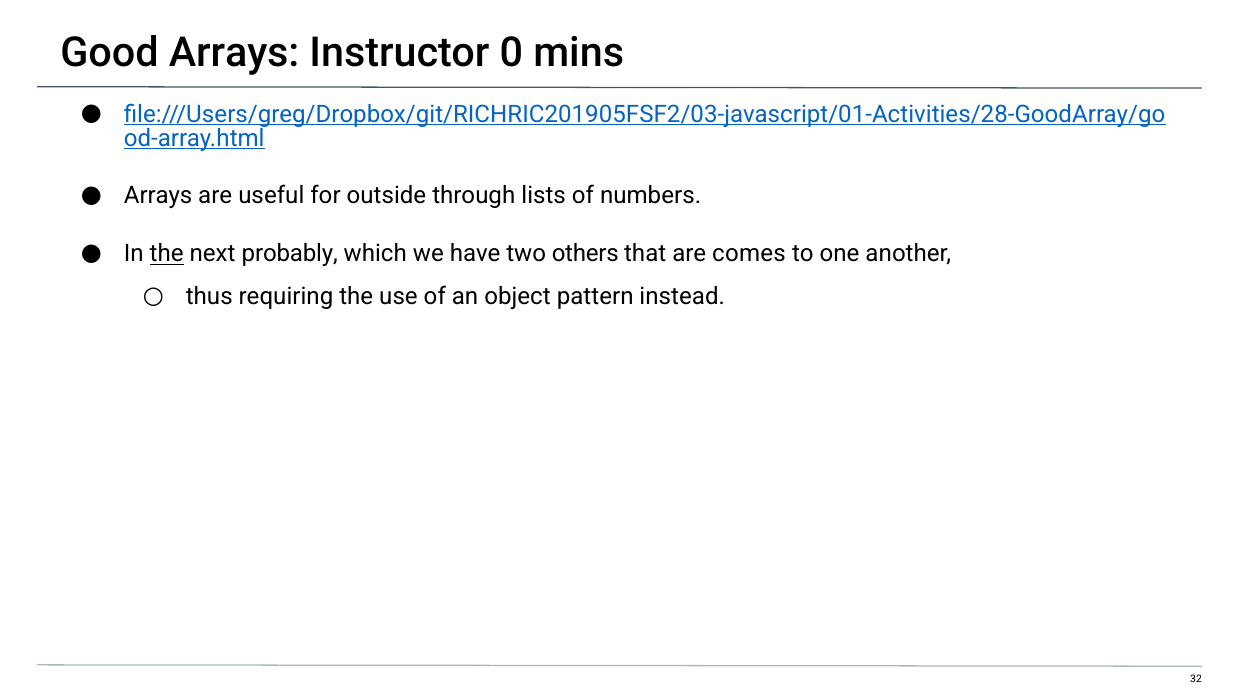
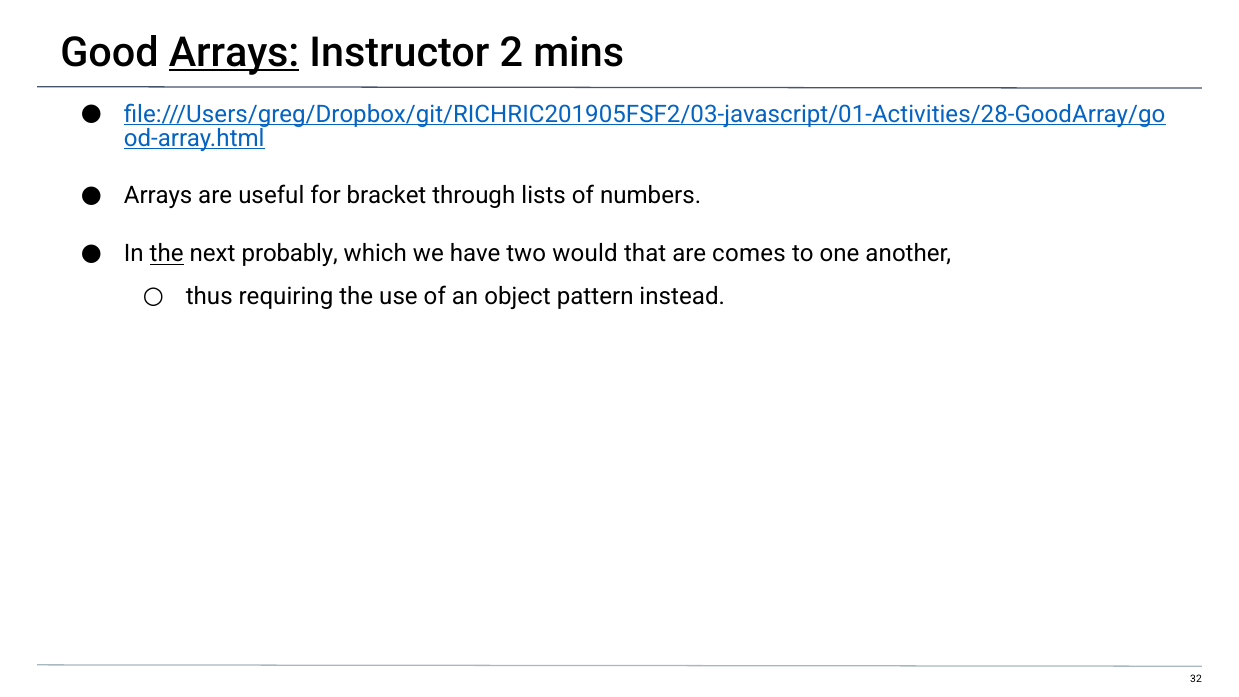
Arrays underline: none -> present (234, 52)
0: 0 -> 2 (511, 52)
outside: outside -> bracket (386, 196)
others: others -> would (585, 254)
